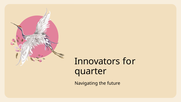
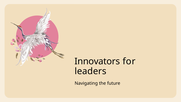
quarter: quarter -> leaders (91, 71)
